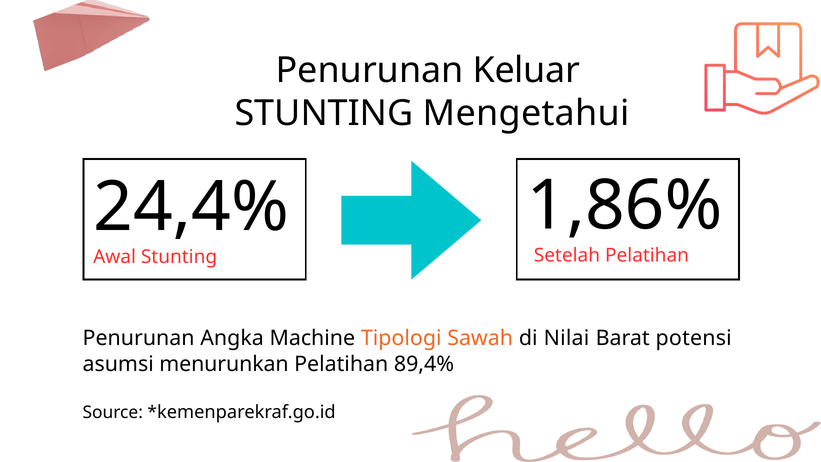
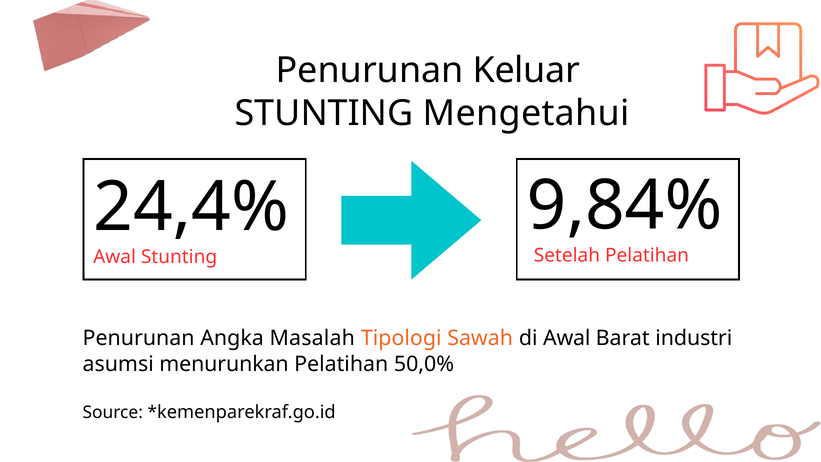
1,86%: 1,86% -> 9,84% (625, 206)
Machine: Machine -> Masalah (312, 338)
di Nilai: Nilai -> Awal (567, 338)
potensi: potensi -> industri (694, 338)
89,4%: 89,4% -> 50,0% (424, 364)
